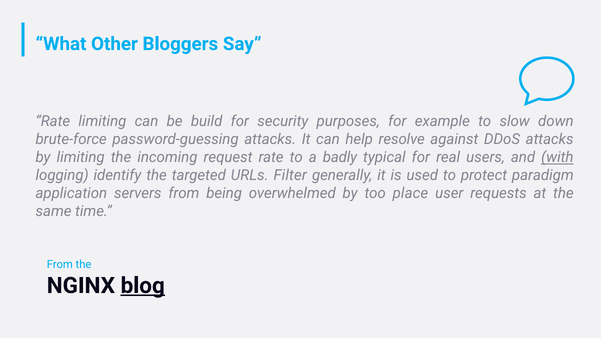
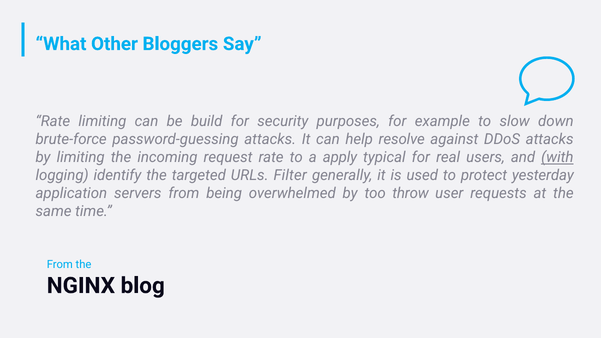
badly: badly -> apply (340, 157)
paradigm: paradigm -> yesterday (543, 176)
place: place -> throw (411, 194)
blog underline: present -> none (143, 286)
